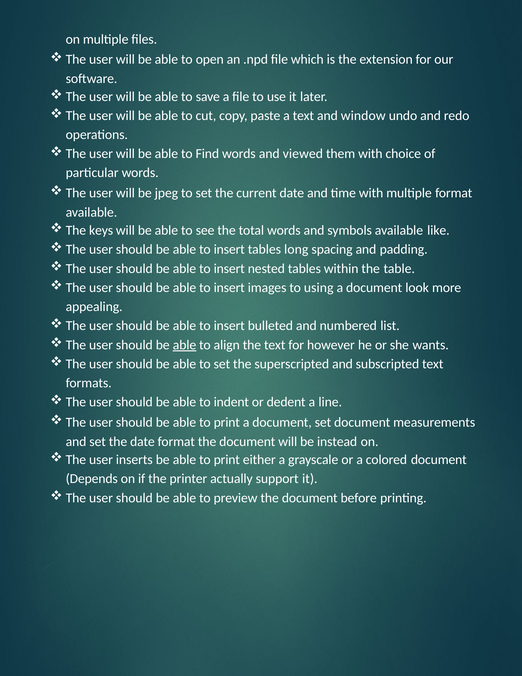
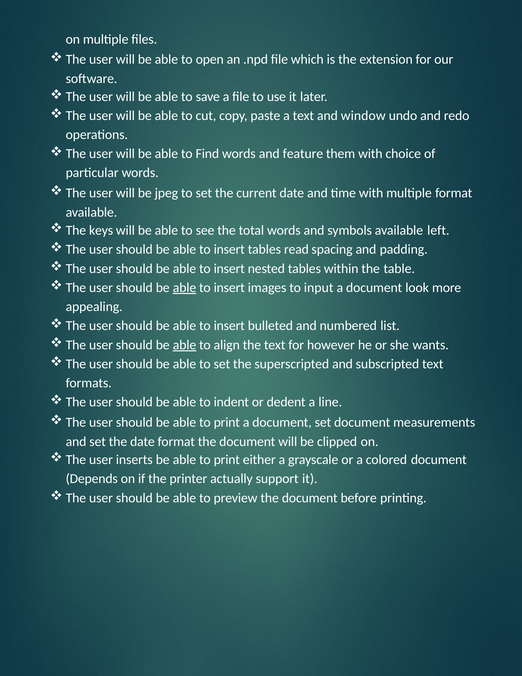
viewed: viewed -> feature (303, 154)
like: like -> left (438, 230)
long: long -> read (296, 249)
able underline: none -> present (184, 287)
using: using -> input (319, 287)
instead: instead -> clipped (337, 441)
